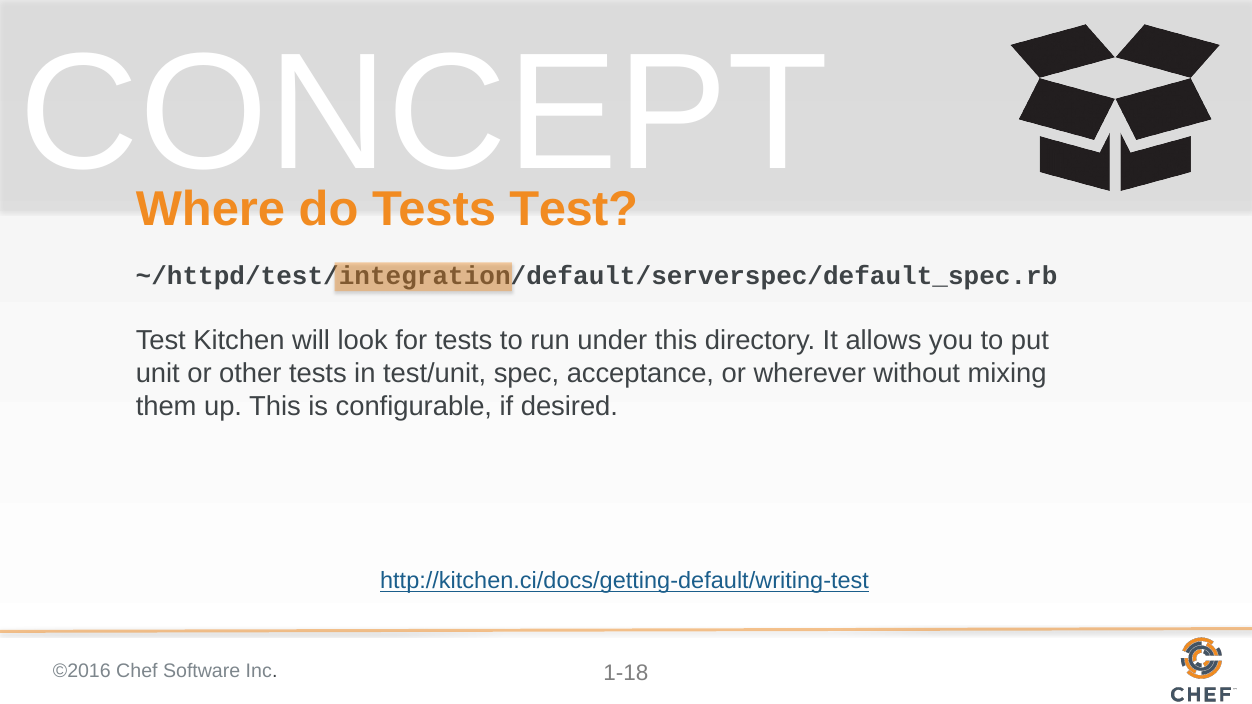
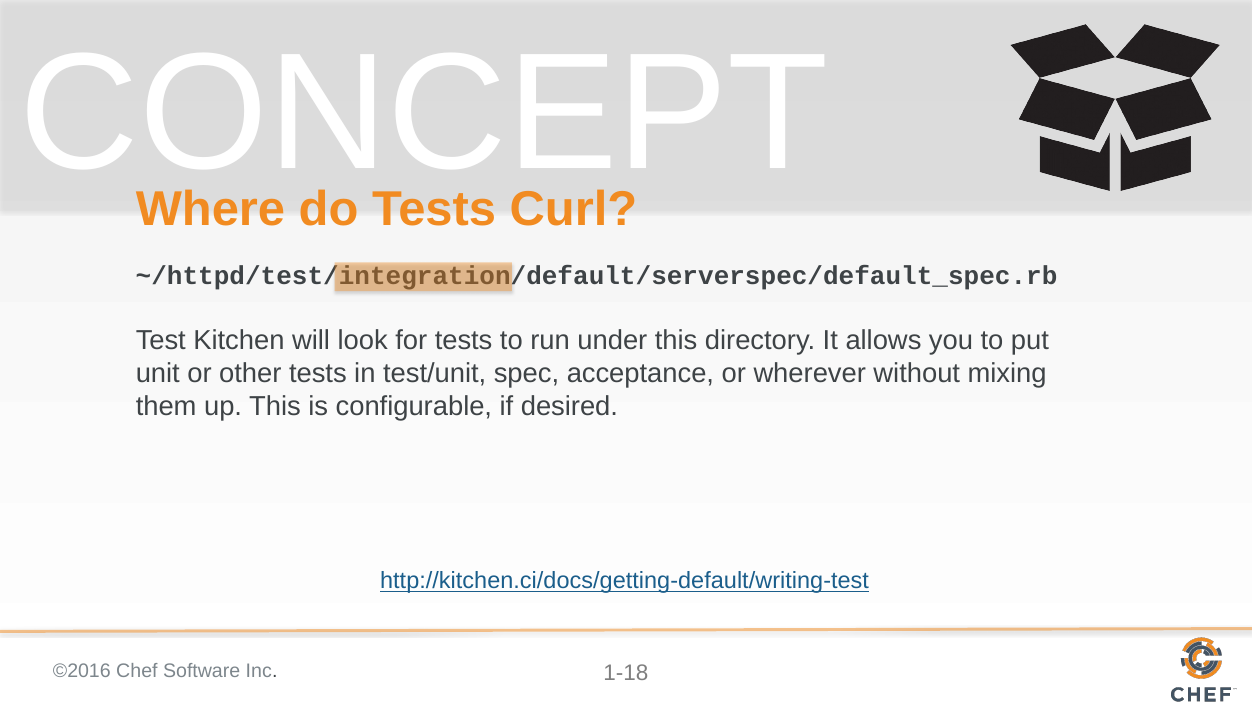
Tests Test: Test -> Curl (573, 210)
